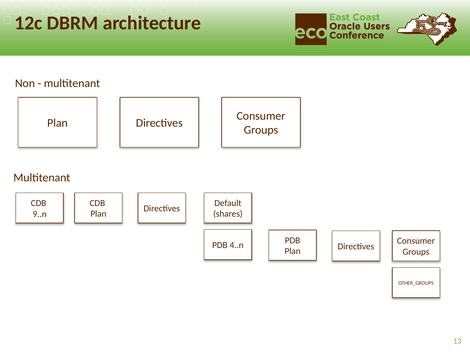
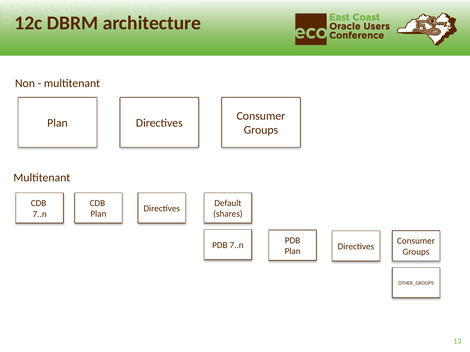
9..n: 9..n -> 7..n (40, 214)
PDB 4..n: 4..n -> 7..n (237, 246)
